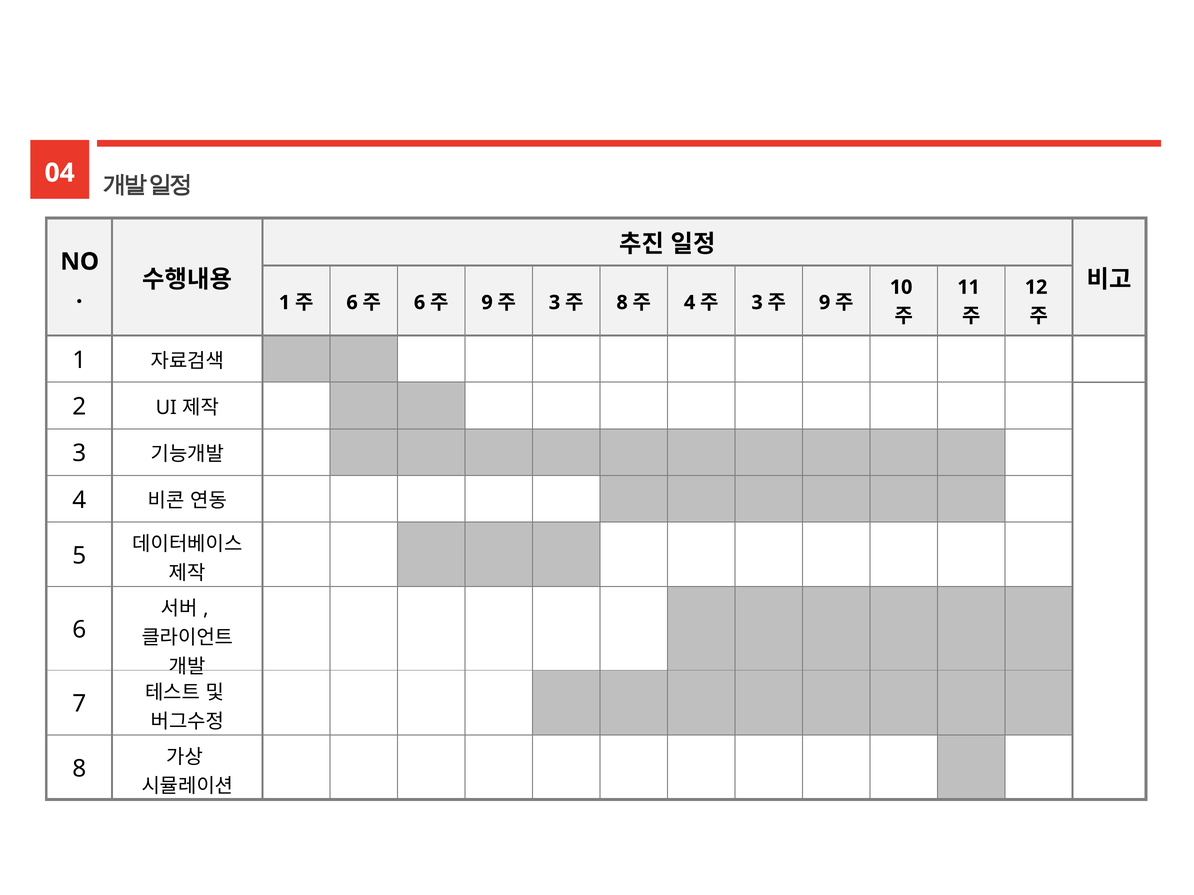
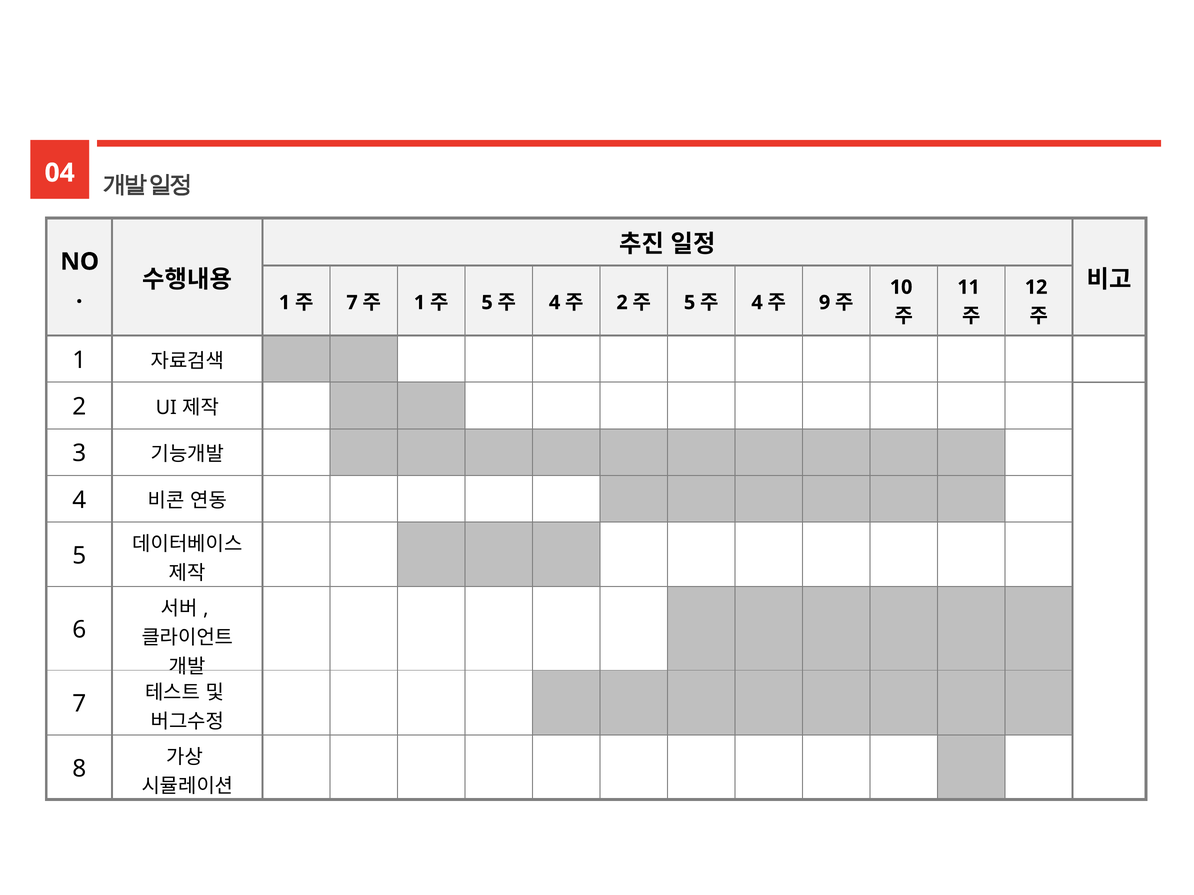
6: 6 -> 7 (352, 303)
6: 6 -> 1 (420, 303)
9: 9 -> 5 (487, 303)
3: 3 -> 4 (555, 303)
8: 8 -> 2 (622, 303)
4: 4 -> 5 (690, 303)
3: 3 -> 4 (757, 303)
